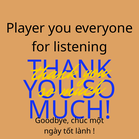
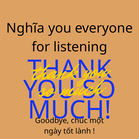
Player: Player -> Nghĩa (25, 28)
